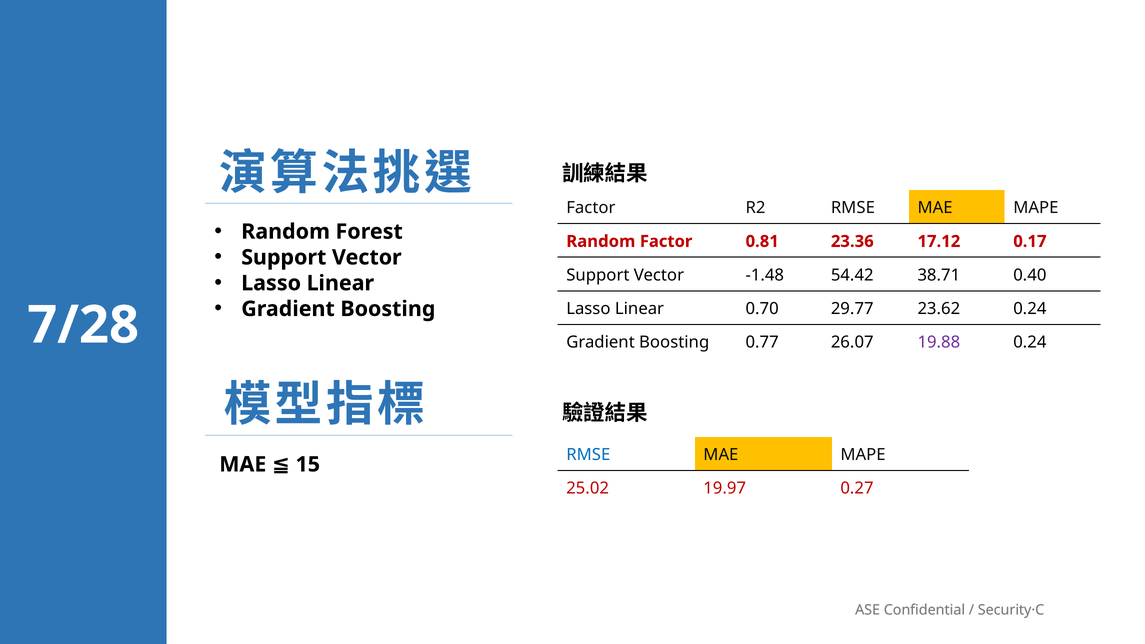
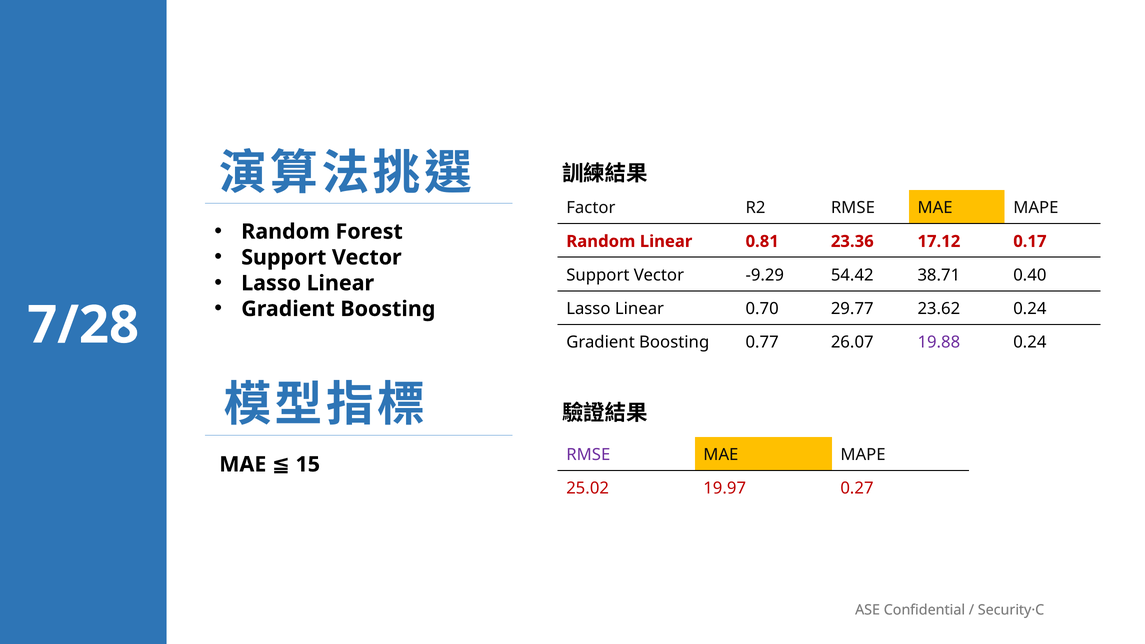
Random Factor: Factor -> Linear (666, 241)
-1.48: -1.48 -> -9.29 (765, 275)
RMSE colour: blue -> purple (588, 455)
